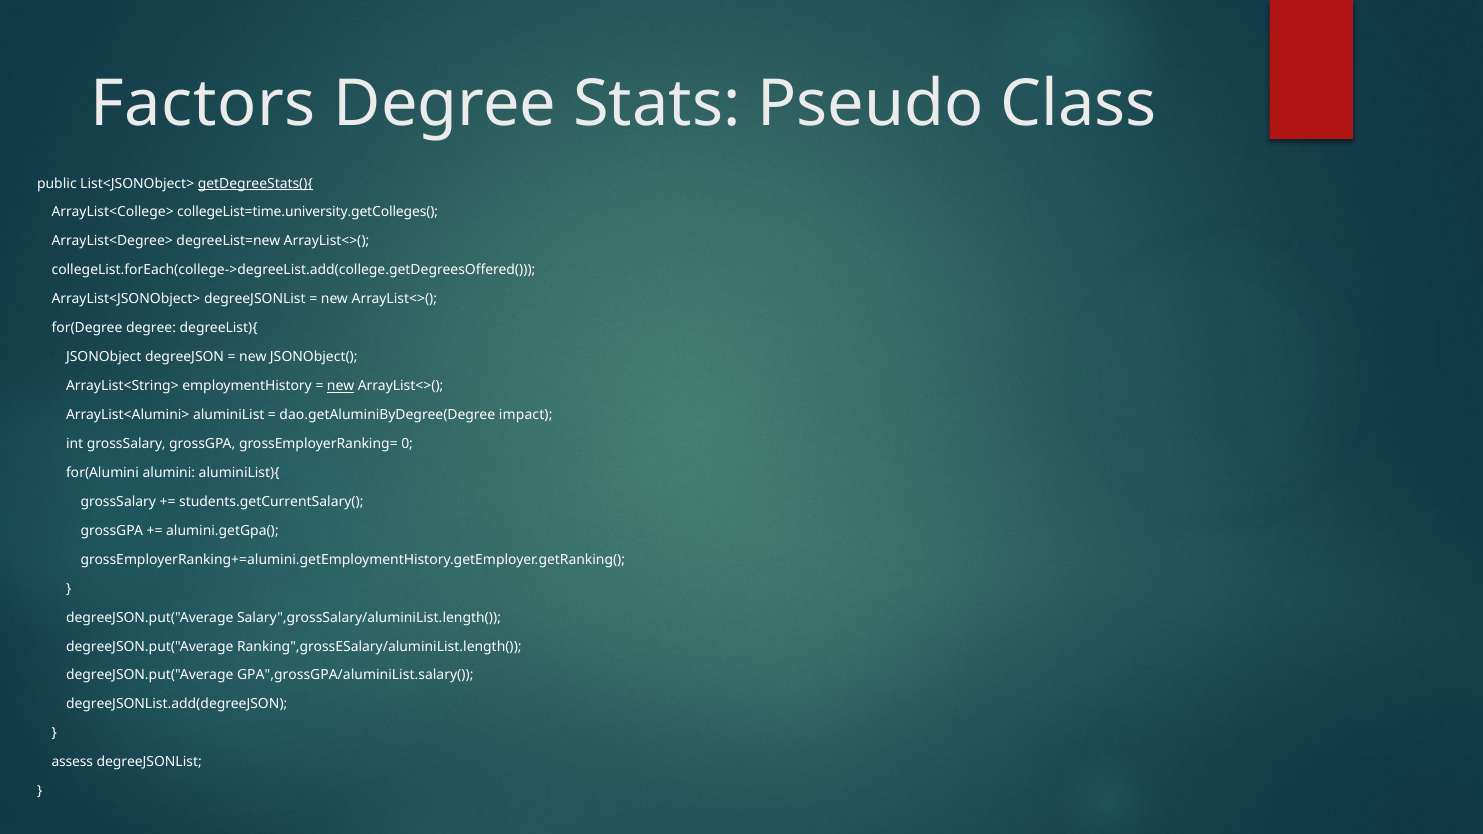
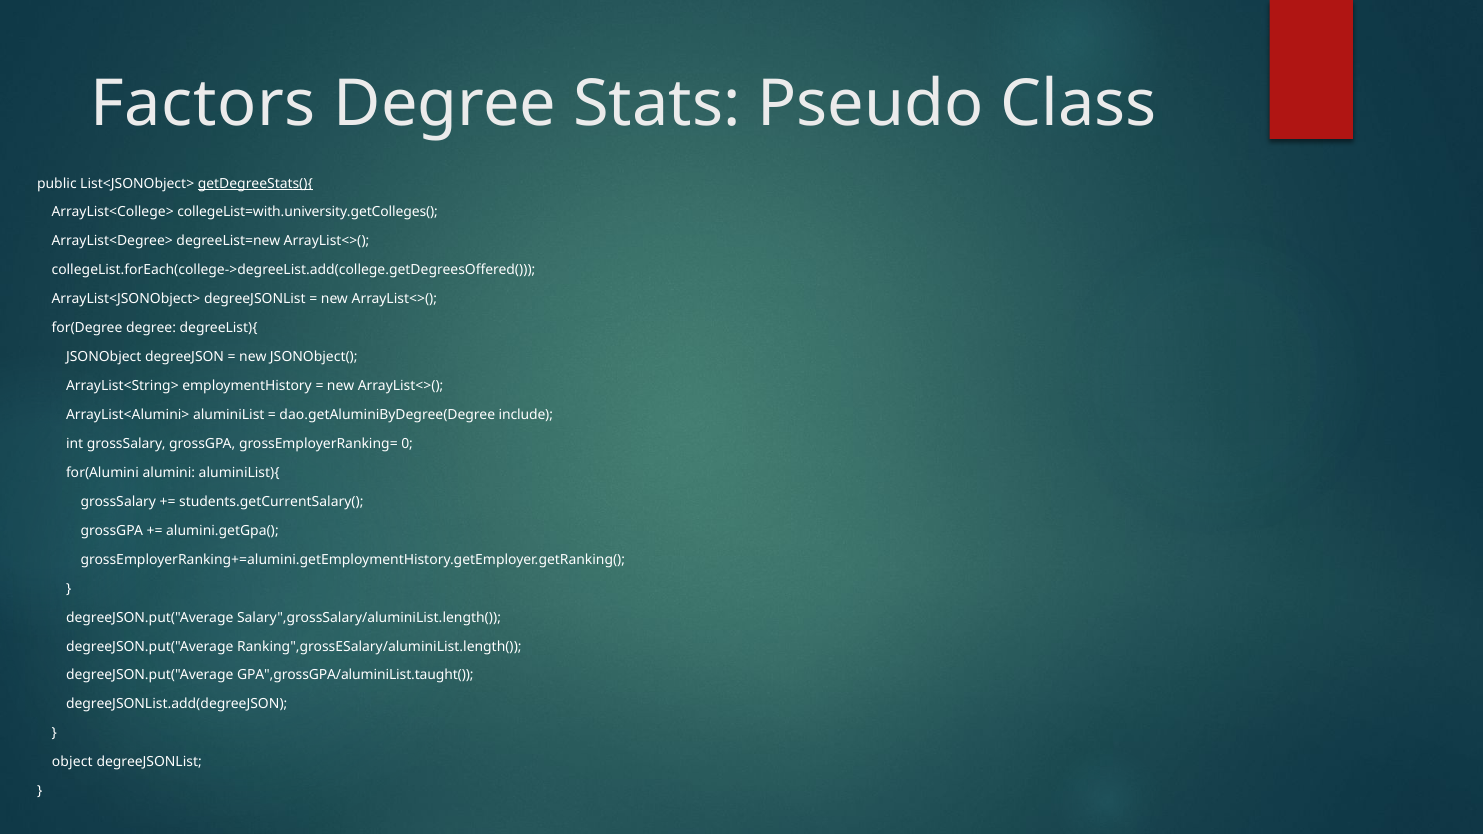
collegeList=time.university.getColleges(: collegeList=time.university.getColleges( -> collegeList=with.university.getColleges( (308, 212)
new underline: present -> none (341, 386)
impact: impact -> include (526, 415)
GPA",grossGPA/aluminiList.salary(: GPA",grossGPA/aluminiList.salary( -> GPA",grossGPA/aluminiList.taught( (355, 676)
assess: assess -> object (72, 762)
